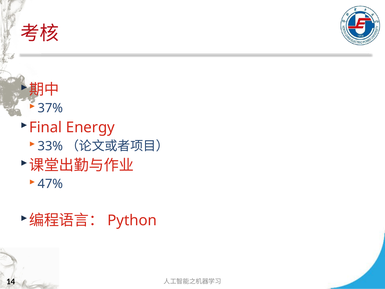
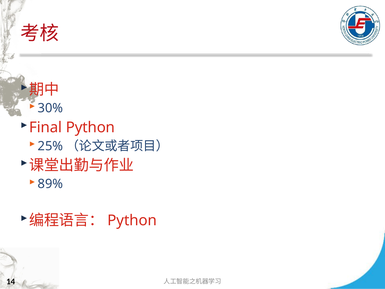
37%: 37% -> 30% (50, 108)
Final Energy: Energy -> Python (90, 127)
33%: 33% -> 25% (50, 146)
47%: 47% -> 89% (50, 184)
